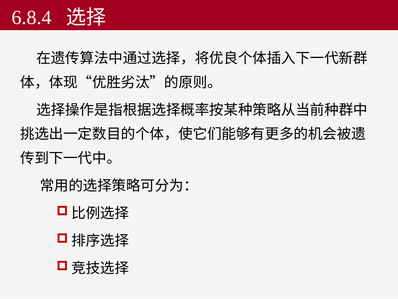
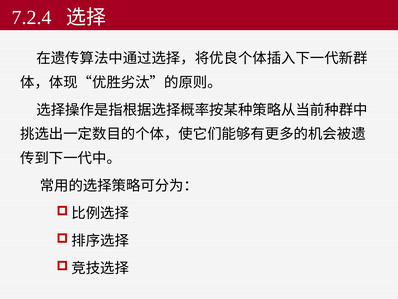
6.8.4: 6.8.4 -> 7.2.4 (32, 18)
